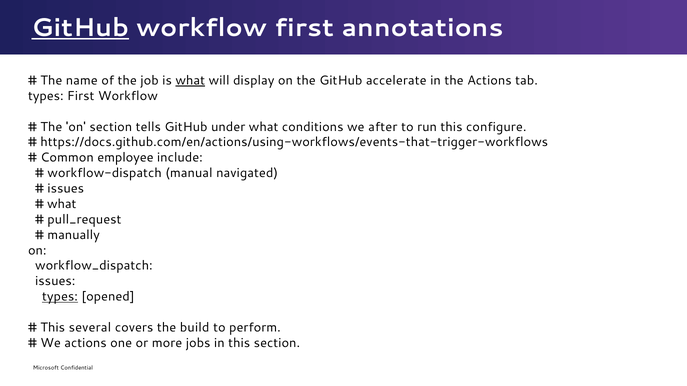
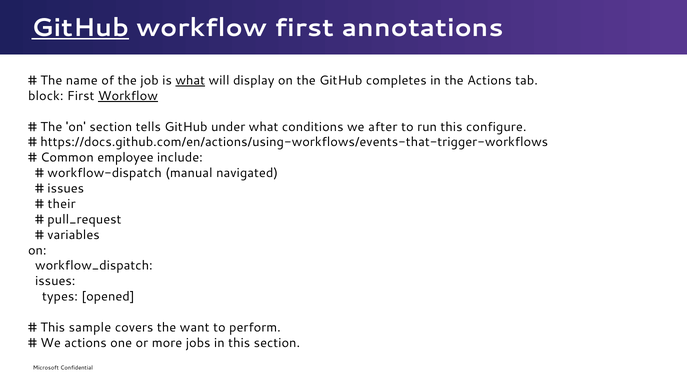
accelerate: accelerate -> completes (396, 81)
types: types -> block (46, 96)
Workflow underline: none -> present (128, 96)
what: what -> their (62, 204)
manually: manually -> variables (74, 235)
types underline: present -> none (60, 297)
several: several -> sample (90, 328)
build: build -> want (195, 328)
